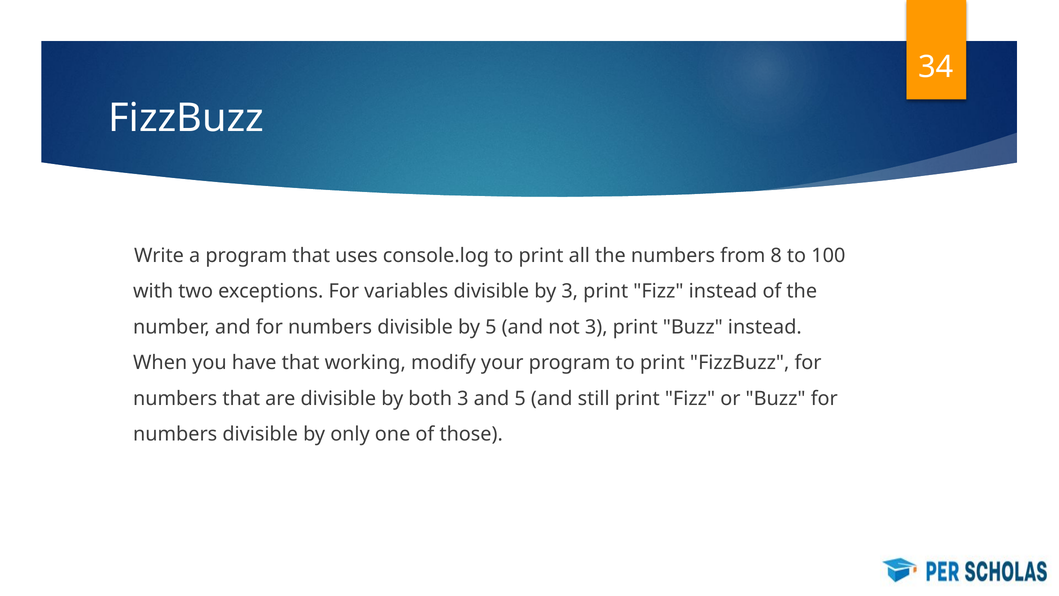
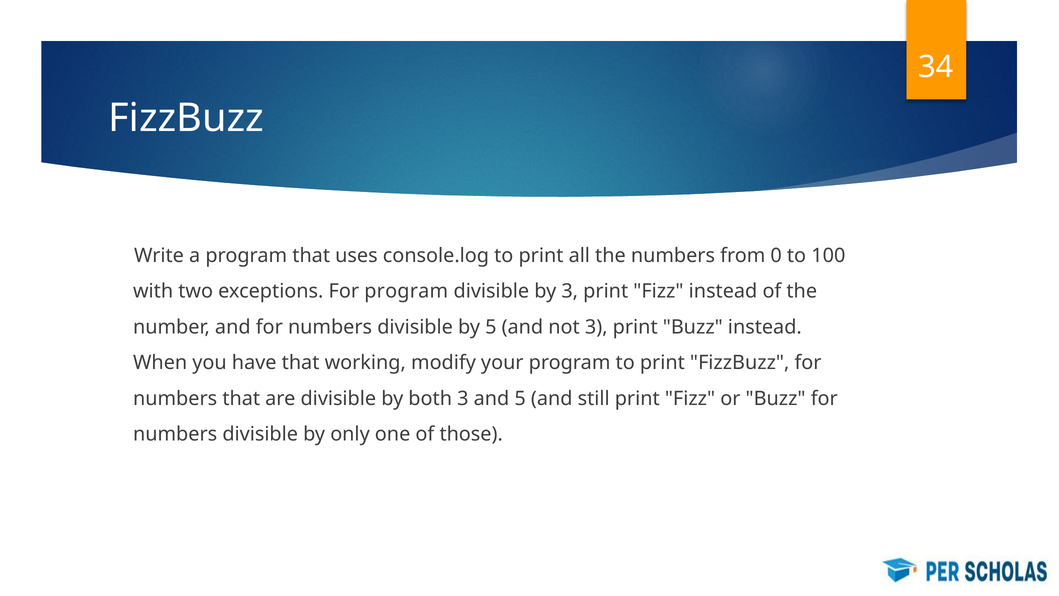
8: 8 -> 0 (776, 255)
For variables: variables -> program (406, 291)
